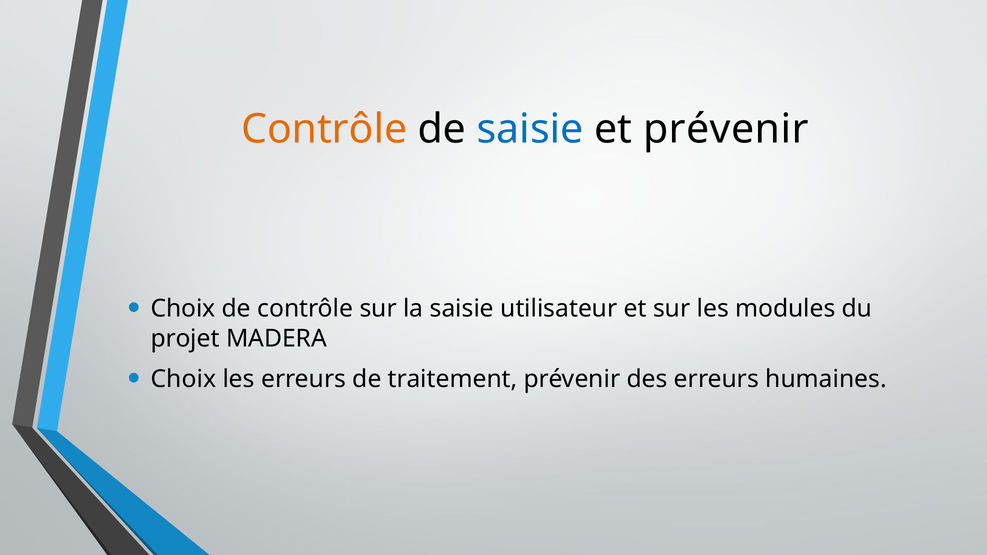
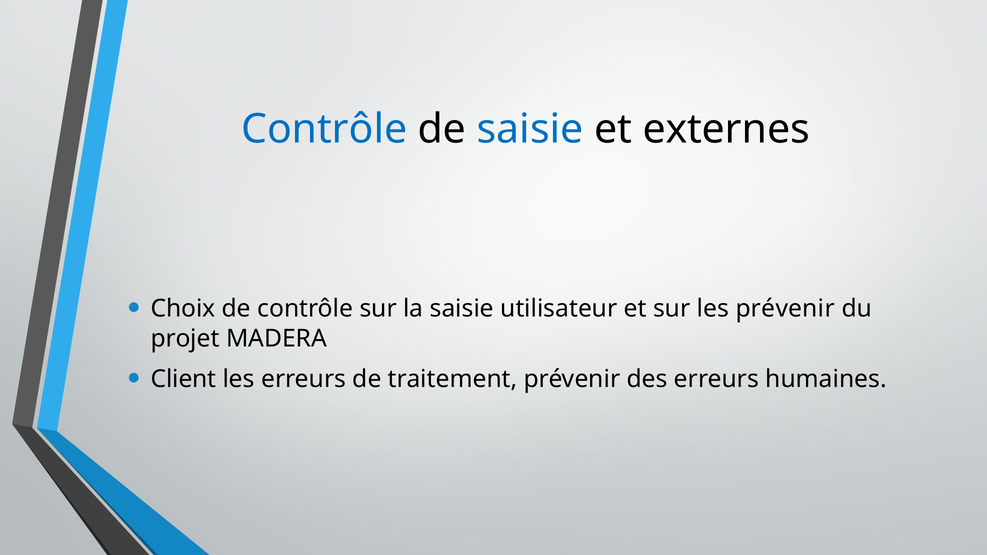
Contrôle colour: orange -> blue (324, 129)
et prévenir: prévenir -> externes (726, 129)
les modules: modules -> prévenir (785, 309)
Choix: Choix -> Client (184, 379)
